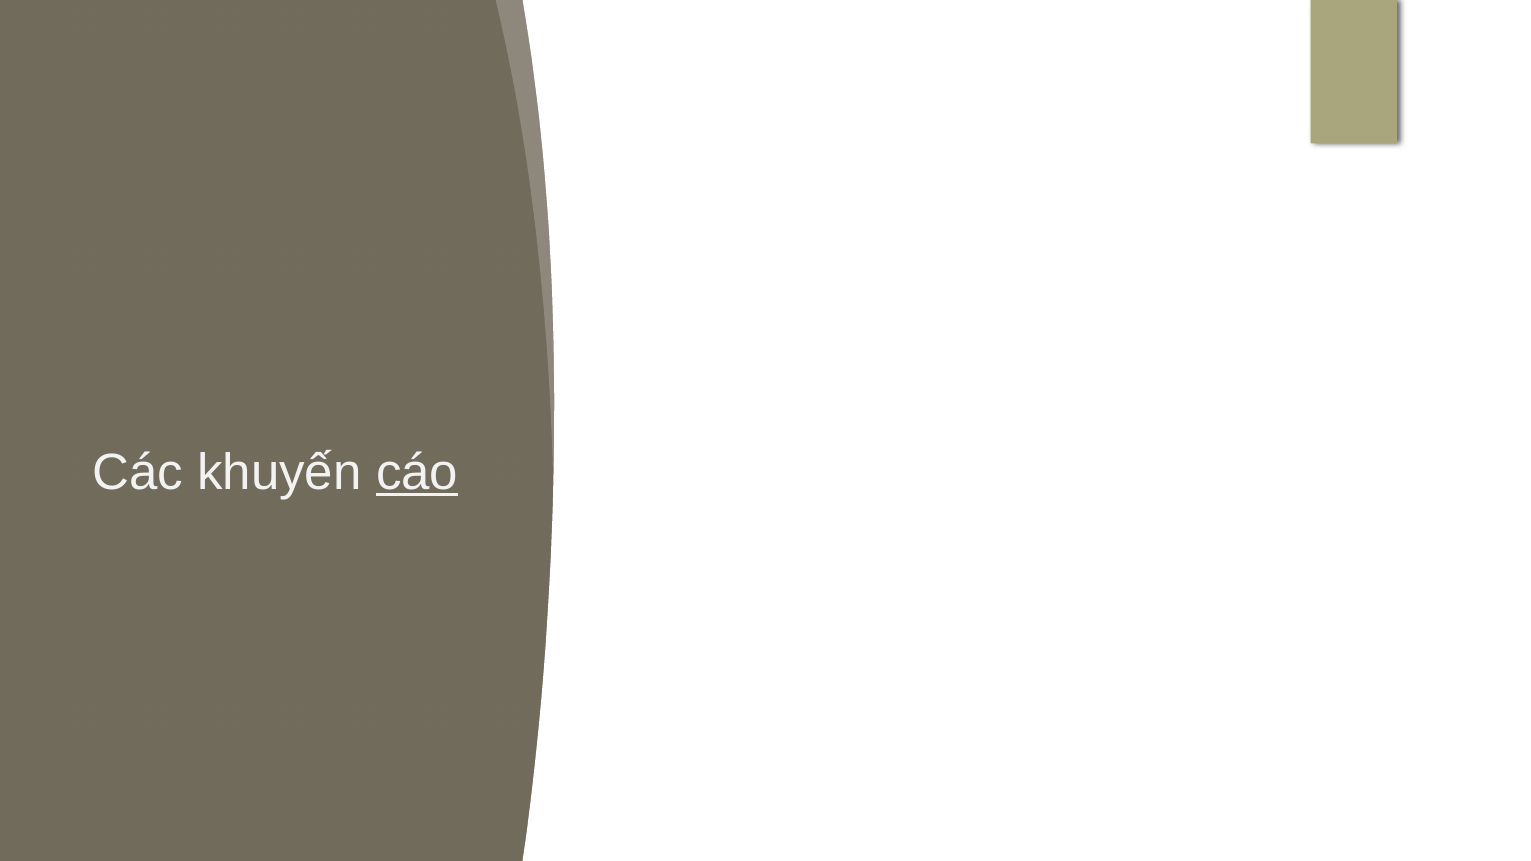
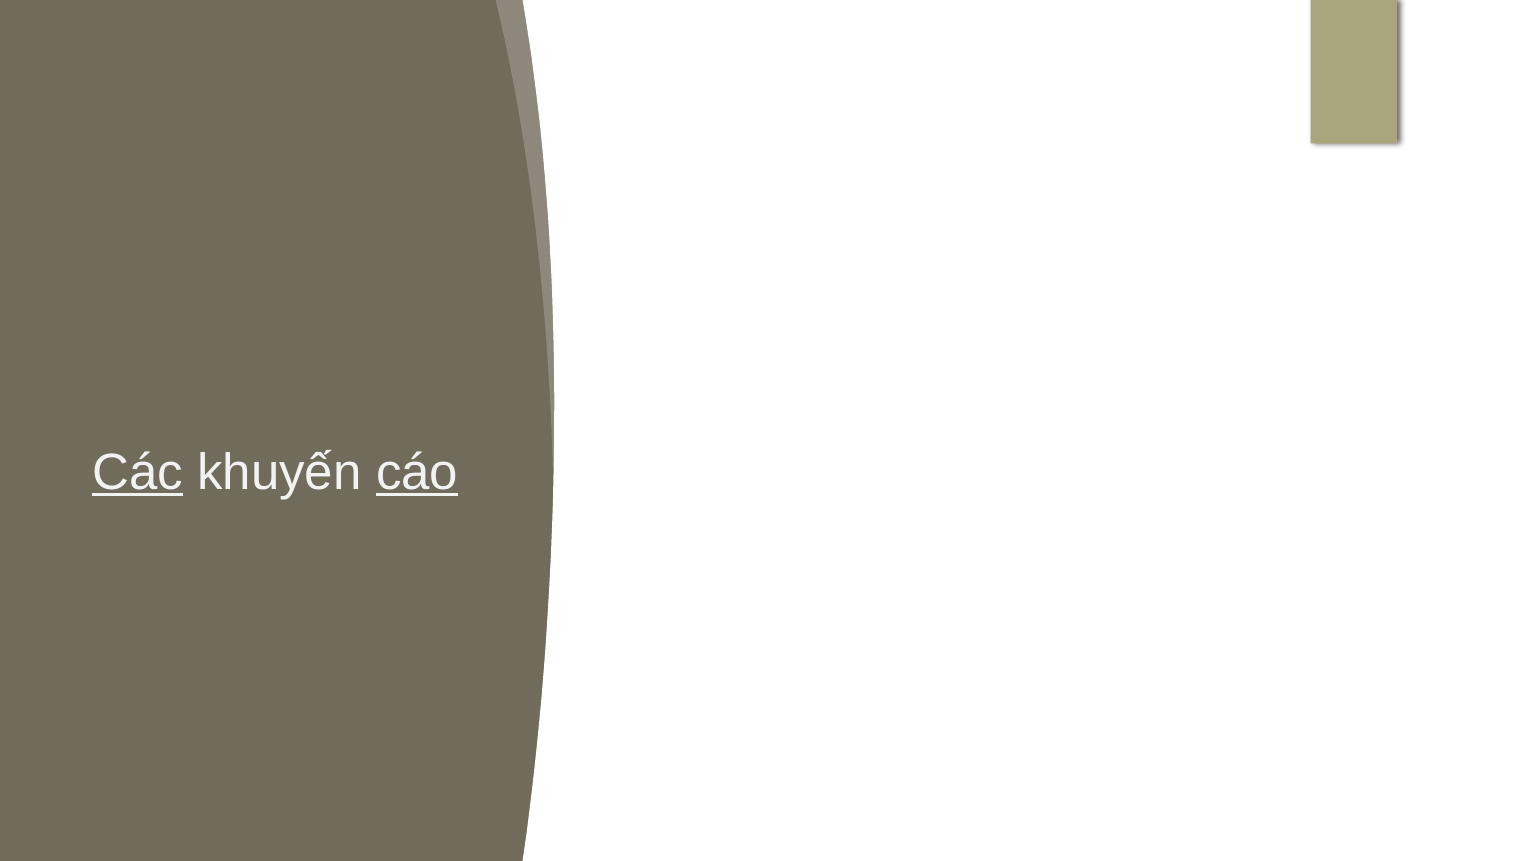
Các underline: none -> present (138, 472)
